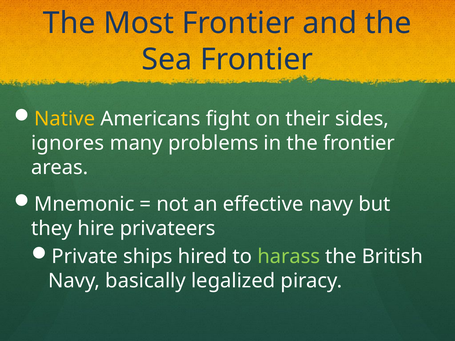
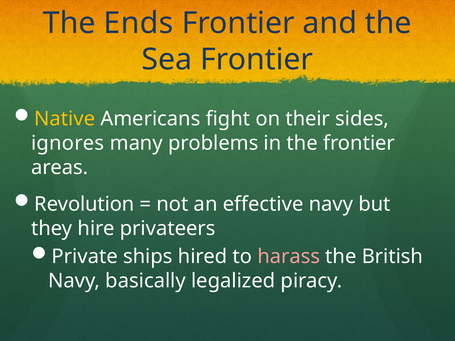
Most: Most -> Ends (139, 23)
Mnemonic: Mnemonic -> Revolution (84, 204)
harass colour: light green -> pink (289, 257)
